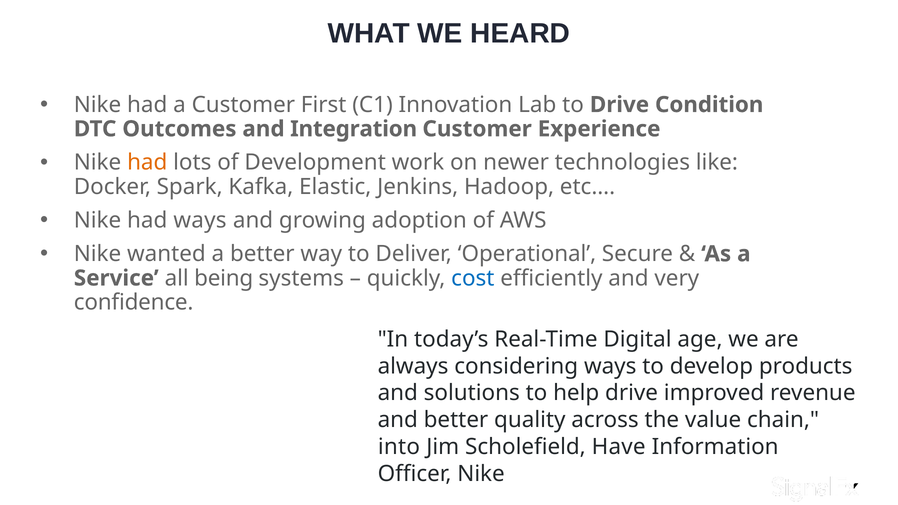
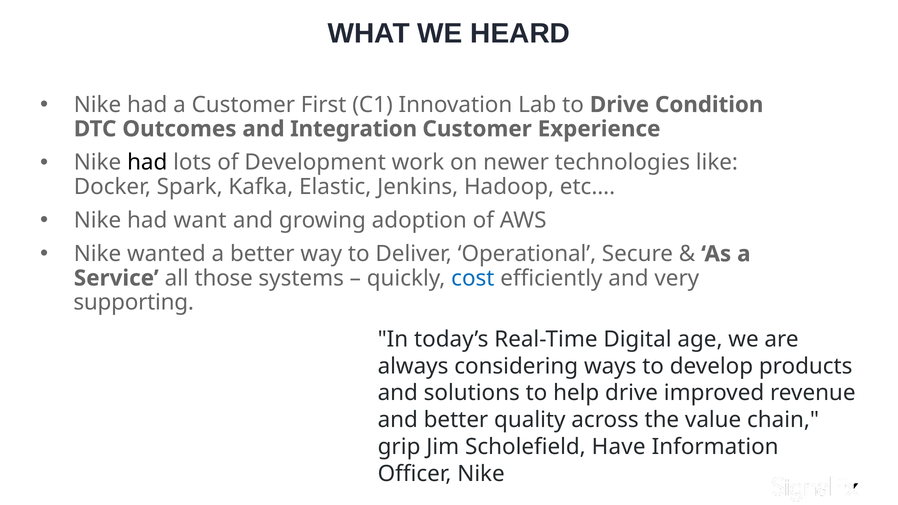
had colour: orange -> black (147, 163)
had ways: ways -> want (200, 220)
being: being -> those (224, 278)
confidence: confidence -> supporting (134, 302)
into: into -> grip (399, 447)
